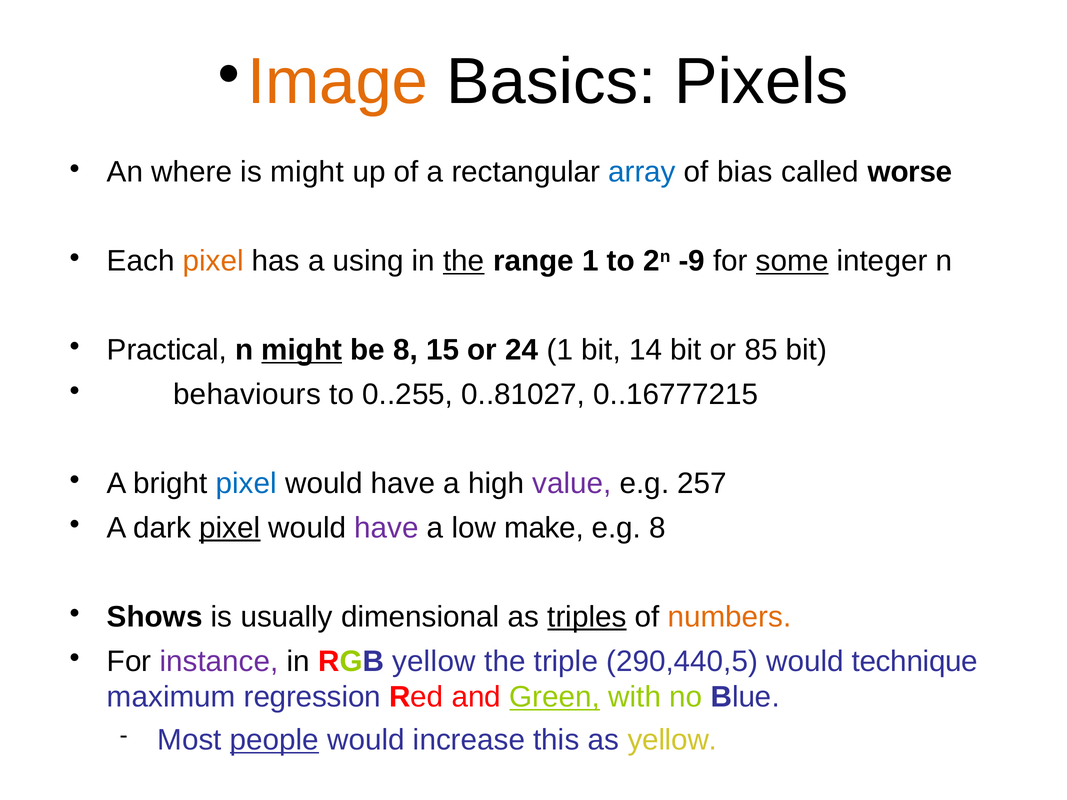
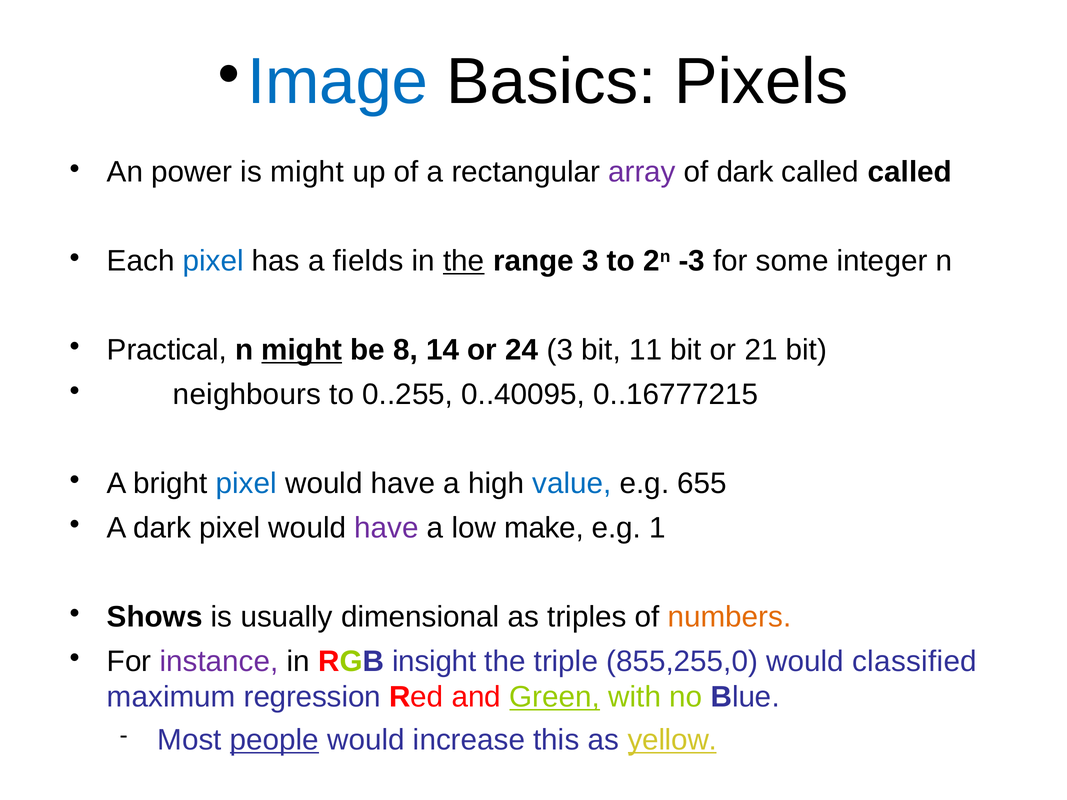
Image colour: orange -> blue (338, 82)
where: where -> power (192, 172)
array colour: blue -> purple (642, 172)
of bias: bias -> dark (745, 172)
called worse: worse -> called (910, 172)
pixel colour: orange -> blue (213, 261)
using: using -> fields (368, 261)
range 1: 1 -> 3 (590, 261)
-9: -9 -> -3 (692, 261)
some underline: present -> none (792, 261)
15: 15 -> 14 (443, 350)
24 1: 1 -> 3 (560, 350)
14: 14 -> 11 (646, 350)
85: 85 -> 21 (761, 350)
behaviours: behaviours -> neighbours (247, 395)
0..81027: 0..81027 -> 0..40095 (523, 395)
value colour: purple -> blue (572, 484)
257: 257 -> 655 (702, 484)
pixel underline: present -> none (230, 528)
e.g 8: 8 -> 1 (658, 528)
triples underline: present -> none (587, 617)
RGB yellow: yellow -> insight (434, 661)
290,440,5: 290,440,5 -> 855,255,0 (682, 661)
technique: technique -> classified (915, 661)
yellow underline: none -> present (672, 740)
